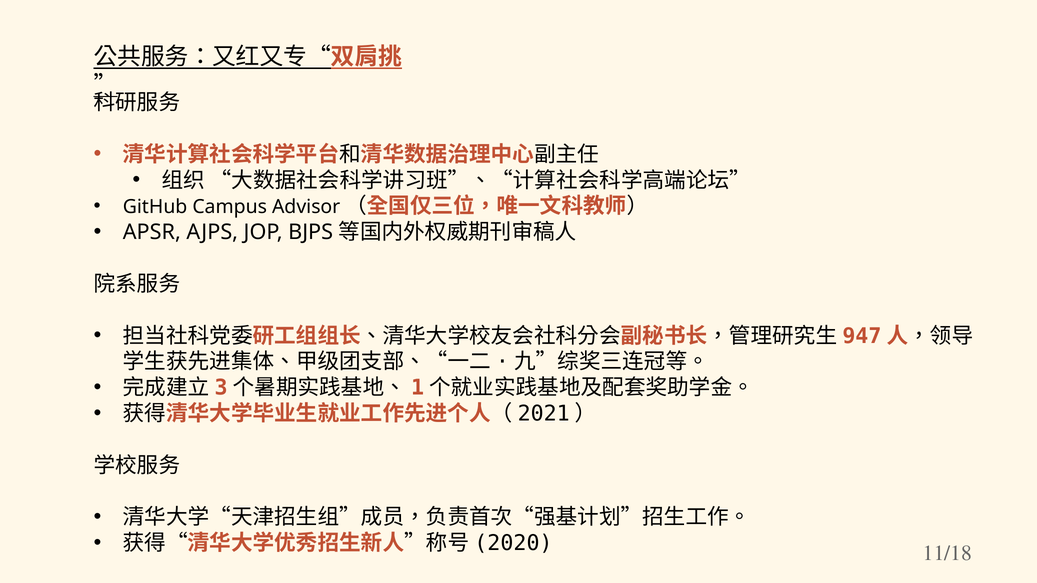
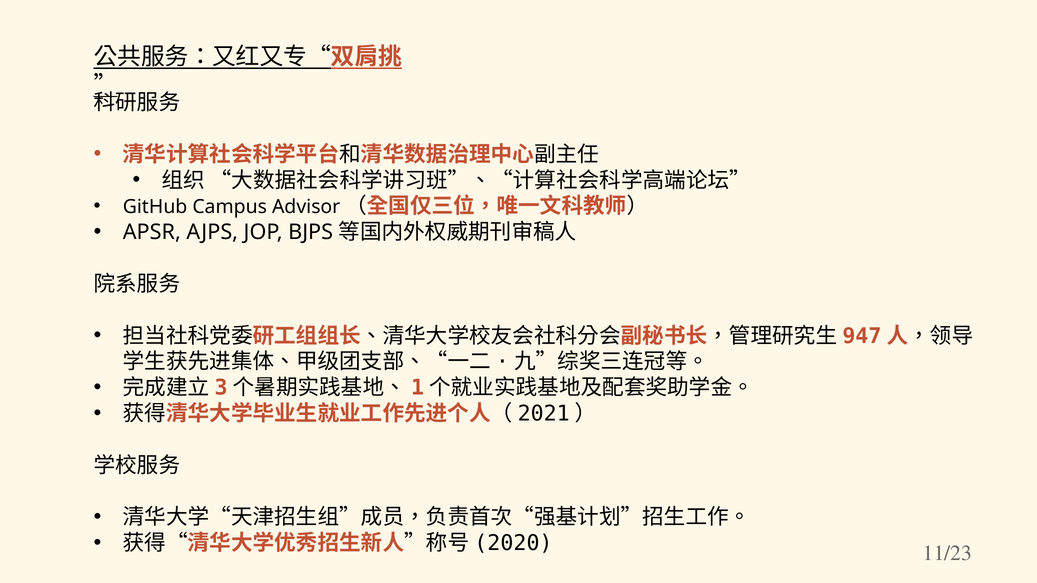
11/18: 11/18 -> 11/23 (947, 553)
